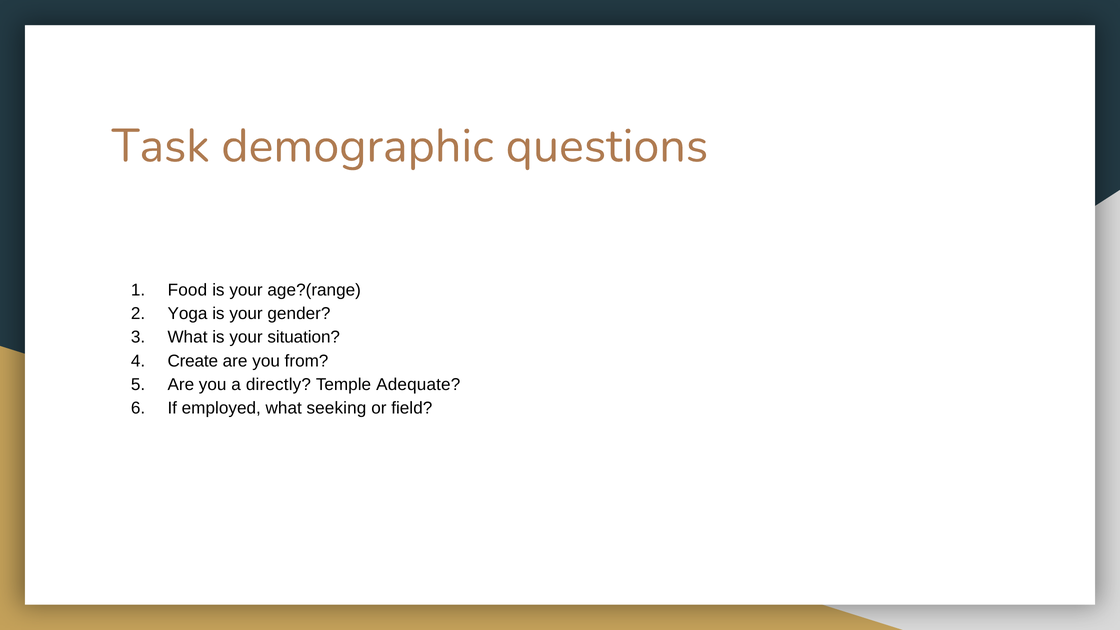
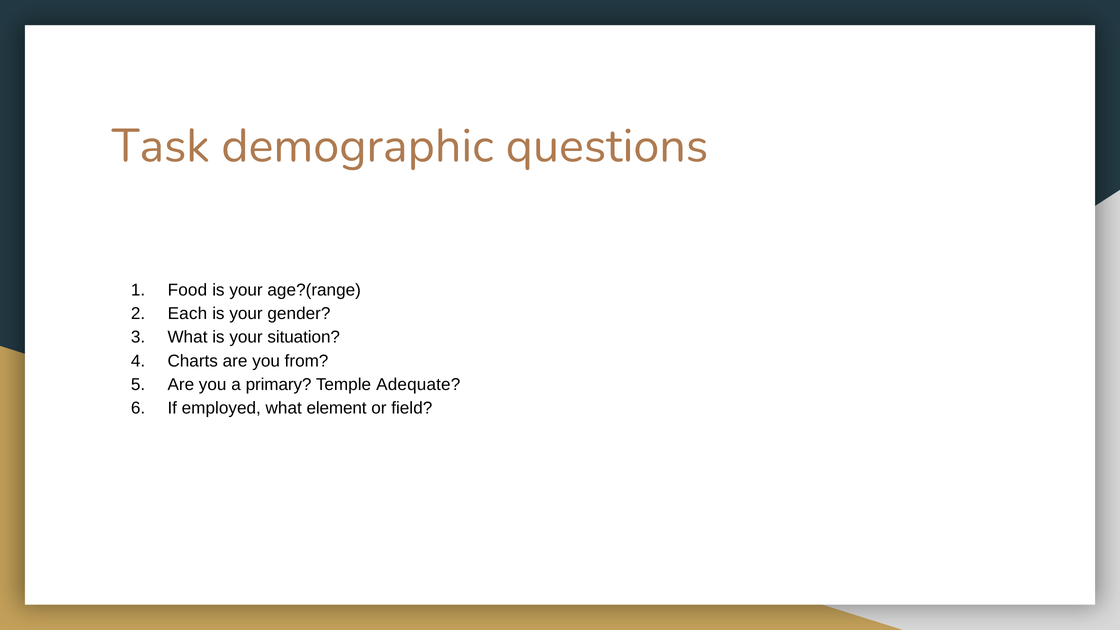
Yoga: Yoga -> Each (187, 314)
Create: Create -> Charts (193, 361)
directly: directly -> primary (279, 384)
seeking: seeking -> element (337, 408)
